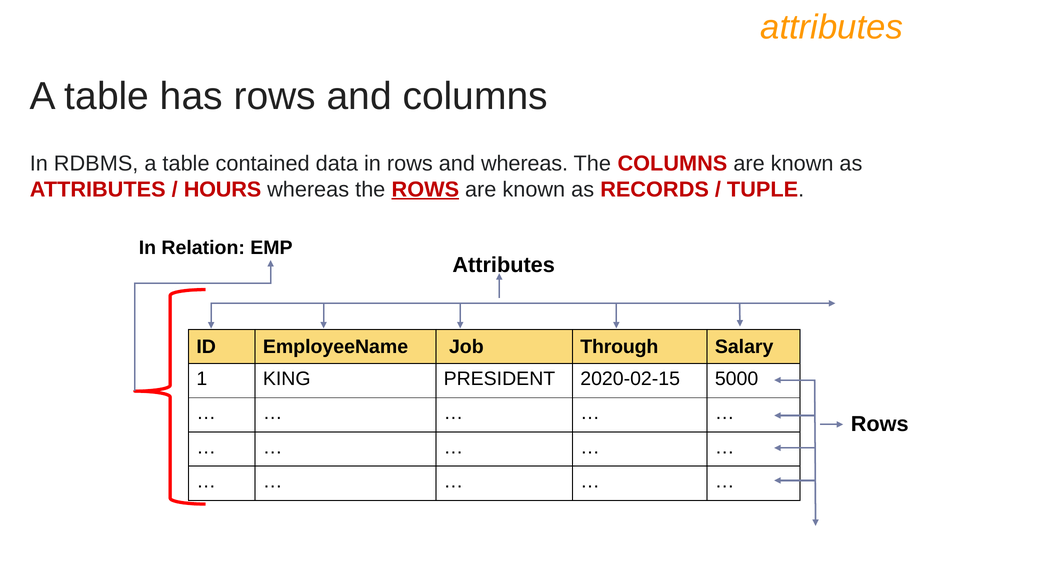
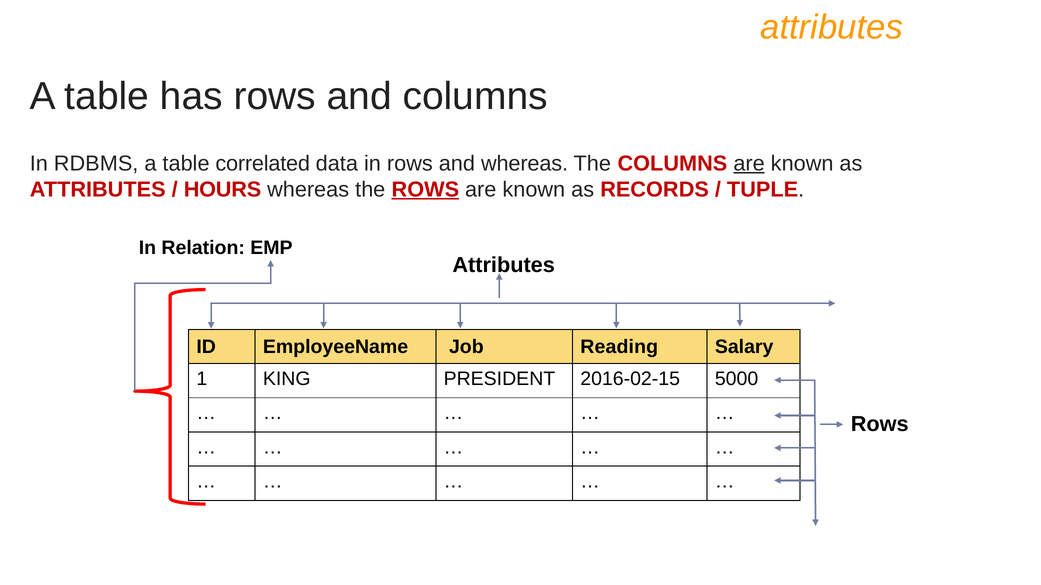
contained: contained -> correlated (263, 164)
are underline: none -> present (749, 164)
Through: Through -> Reading (619, 347)
2020-02-15: 2020-02-15 -> 2016-02-15 (630, 379)
